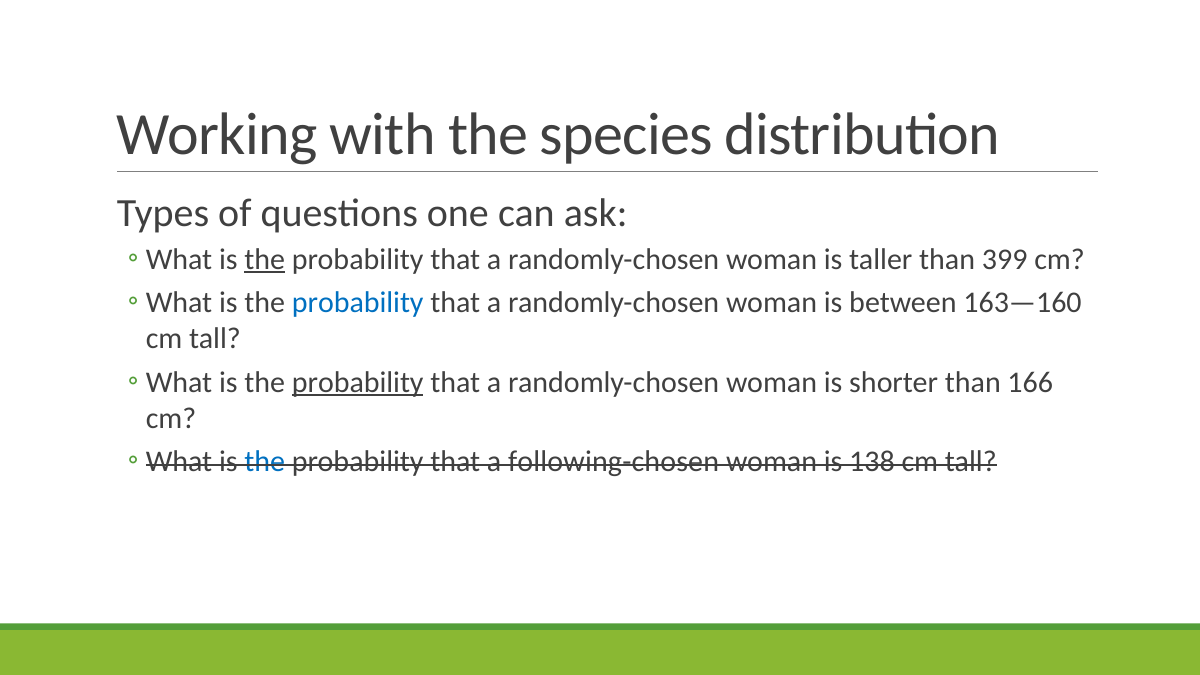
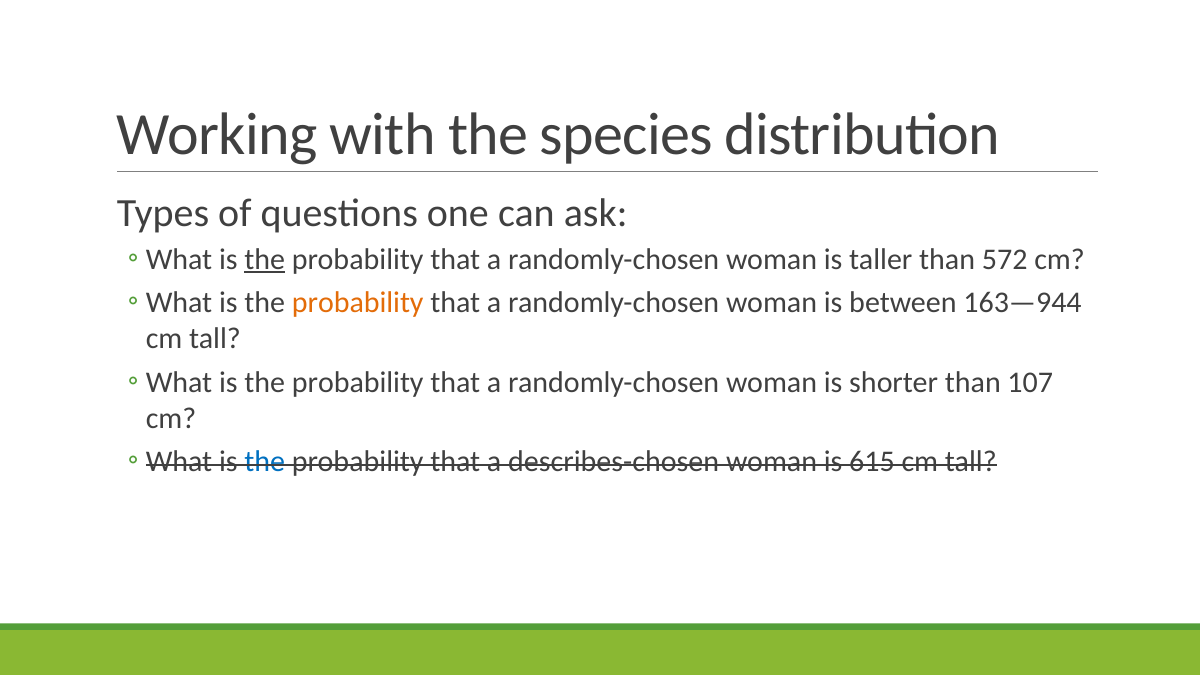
399: 399 -> 572 (1005, 259)
probability colour: blue -> orange (358, 303)
163—160: 163—160 -> 163—944 (1023, 303)
probability underline: present -> none (358, 382)
166: 166 -> 107 (1030, 382)
following-chosen: following-chosen -> describes-chosen (614, 462)
138: 138 -> 615 (872, 462)
